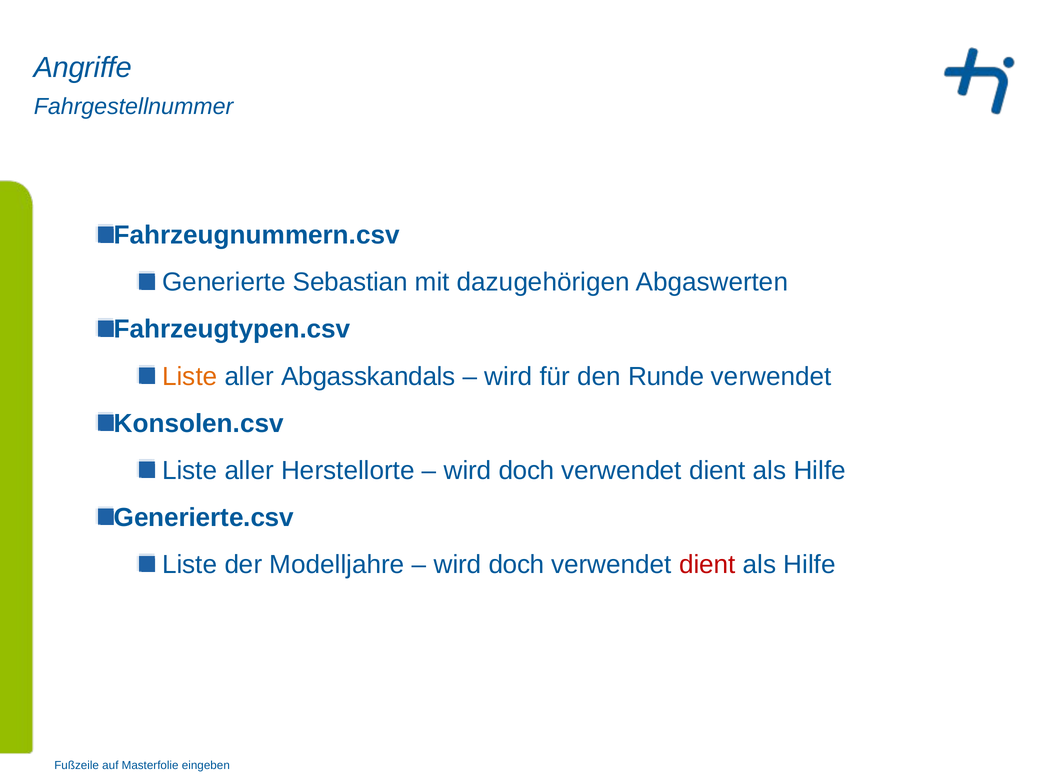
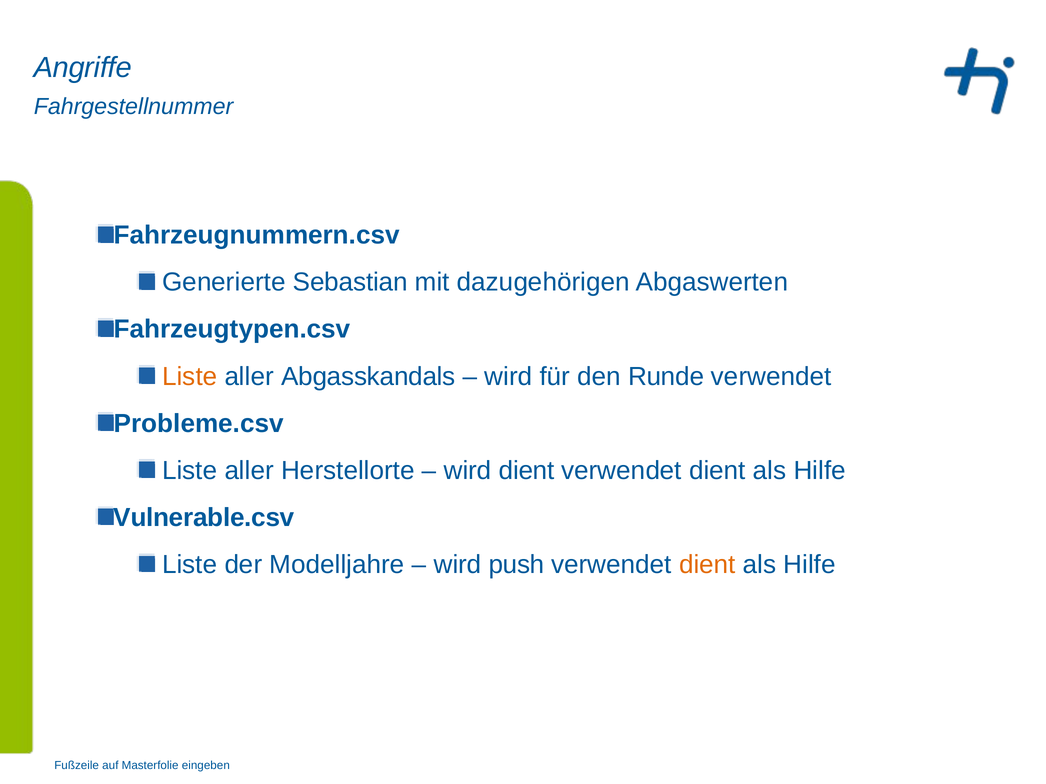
Konsolen.csv: Konsolen.csv -> Probleme.csv (199, 424)
doch: doch -> dient (527, 471)
Generierte.csv: Generierte.csv -> Vulnerable.csv (204, 518)
doch: doch -> push (517, 565)
dient colour: red -> orange (707, 565)
